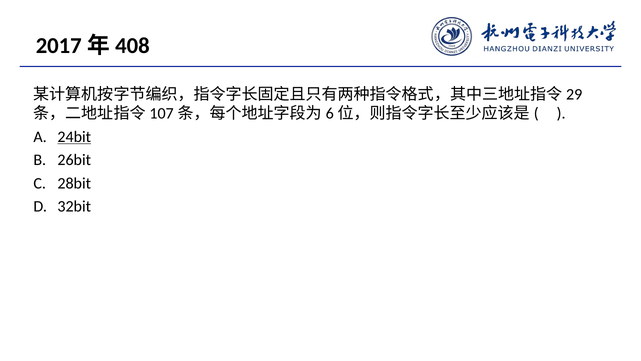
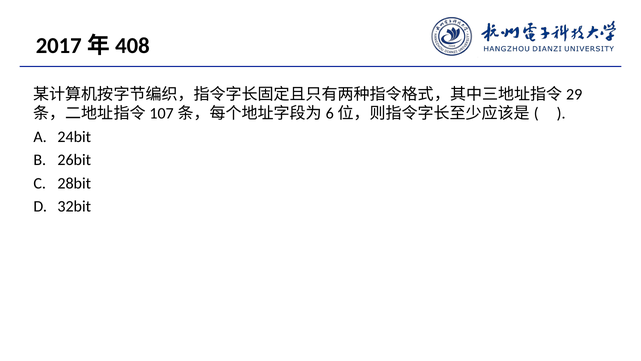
24bit underline: present -> none (74, 137)
